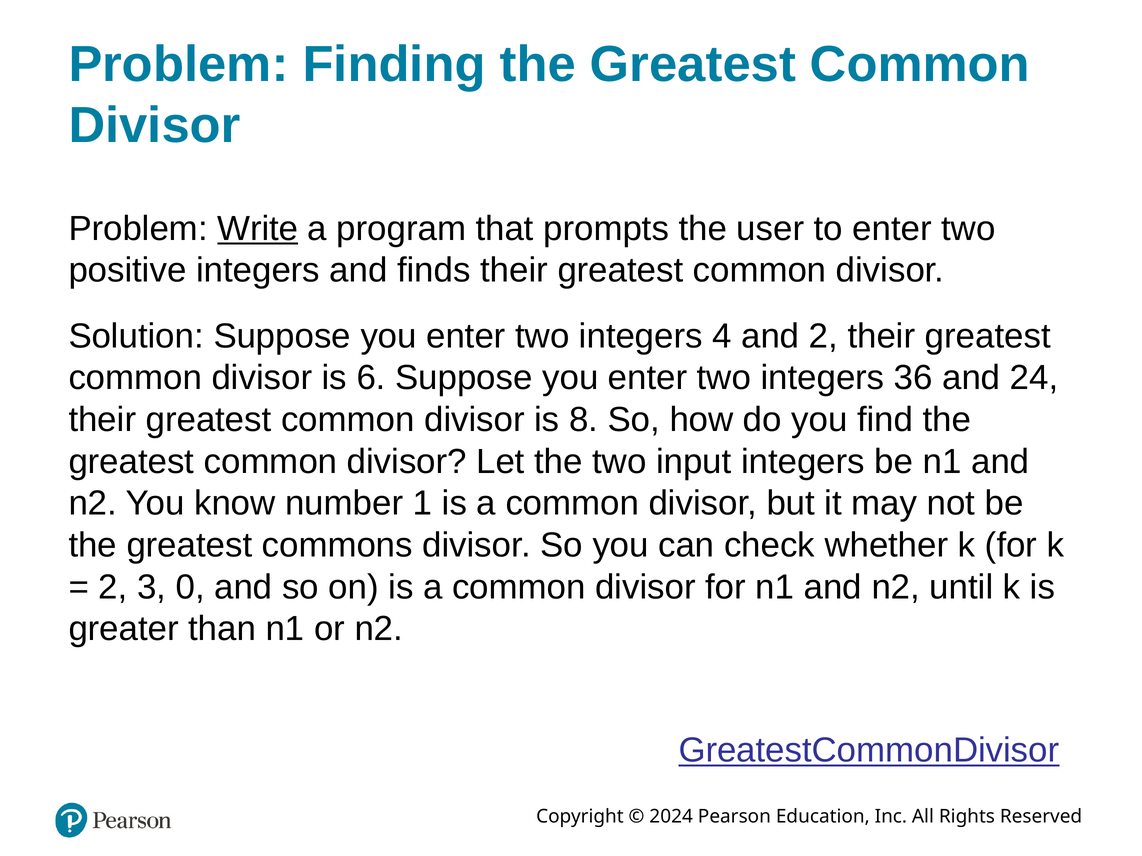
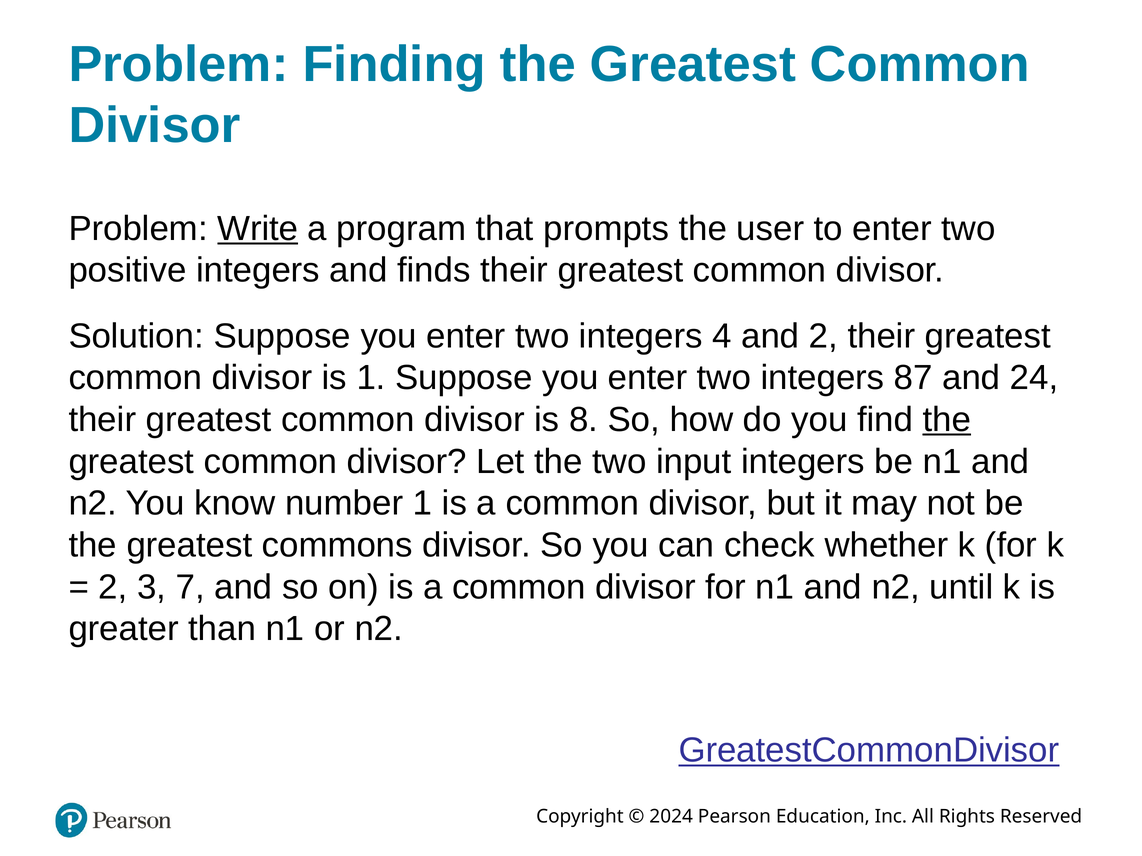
is 6: 6 -> 1 (371, 378)
36: 36 -> 87 (913, 378)
the underline: none -> present (947, 420)
0: 0 -> 7 (190, 587)
